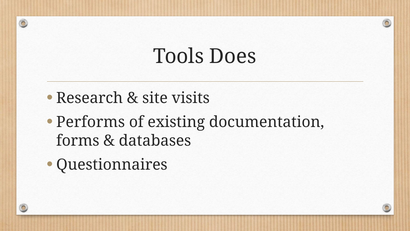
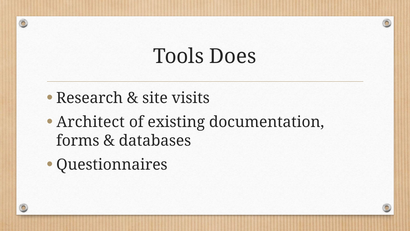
Performs: Performs -> Architect (91, 122)
